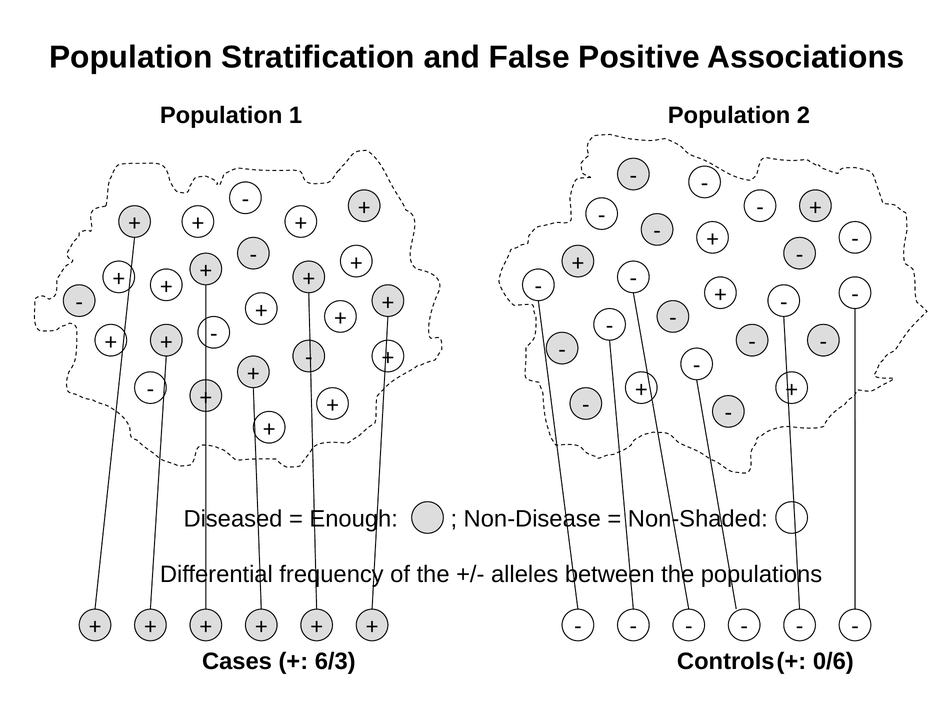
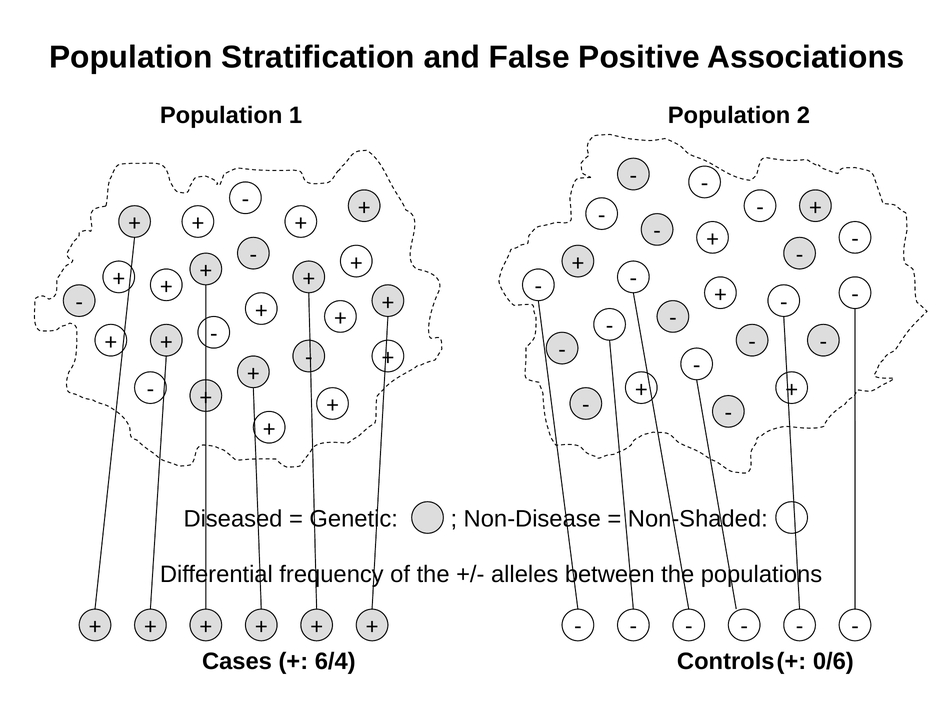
Enough: Enough -> Genetic (354, 519)
6/3: 6/3 -> 6/4 (335, 662)
